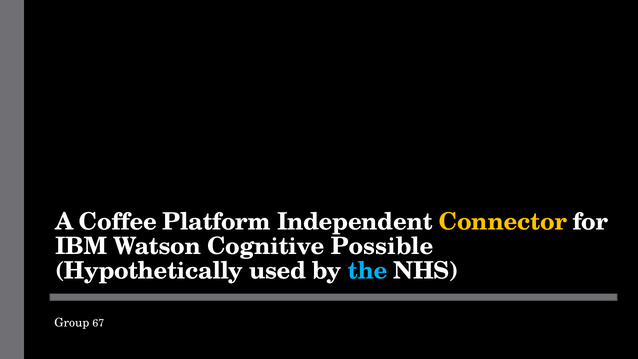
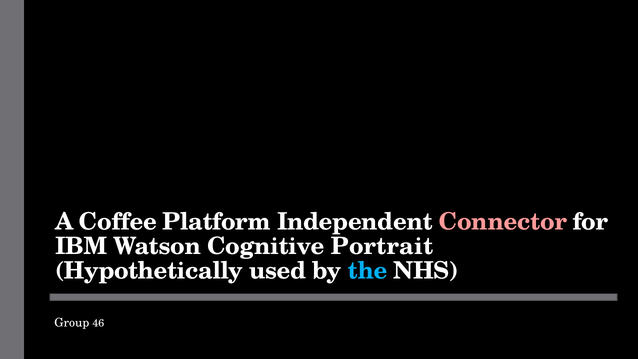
Connector colour: yellow -> pink (503, 222)
Possible: Possible -> Portrait (382, 246)
67: 67 -> 46 (98, 323)
